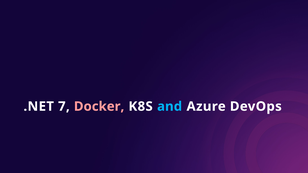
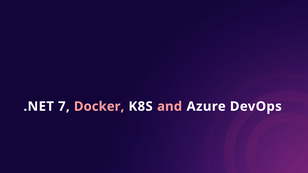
and colour: light blue -> pink (170, 107)
